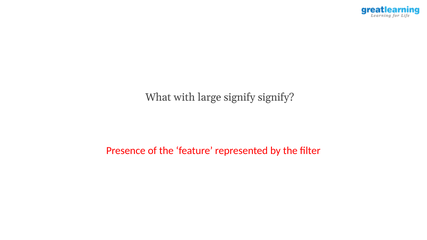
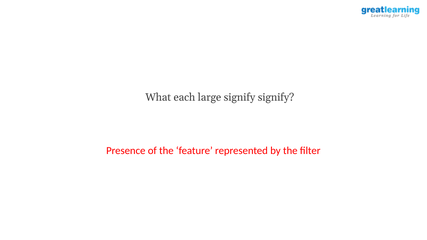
with: with -> each (184, 97)
